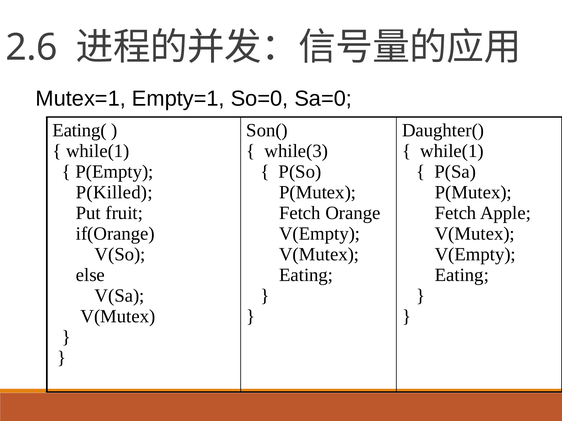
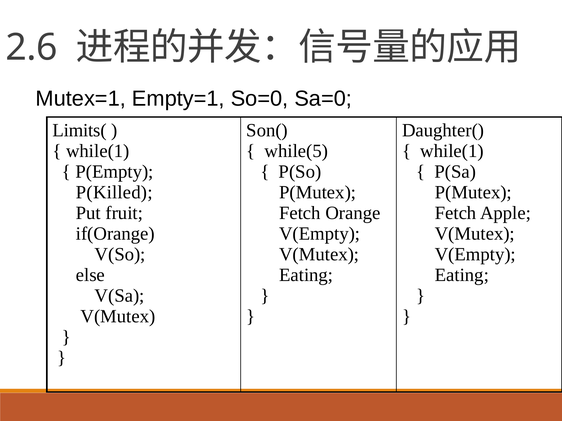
Eating(: Eating( -> Limits( (80, 130)
while(3: while(3 -> while(5 (296, 151)
